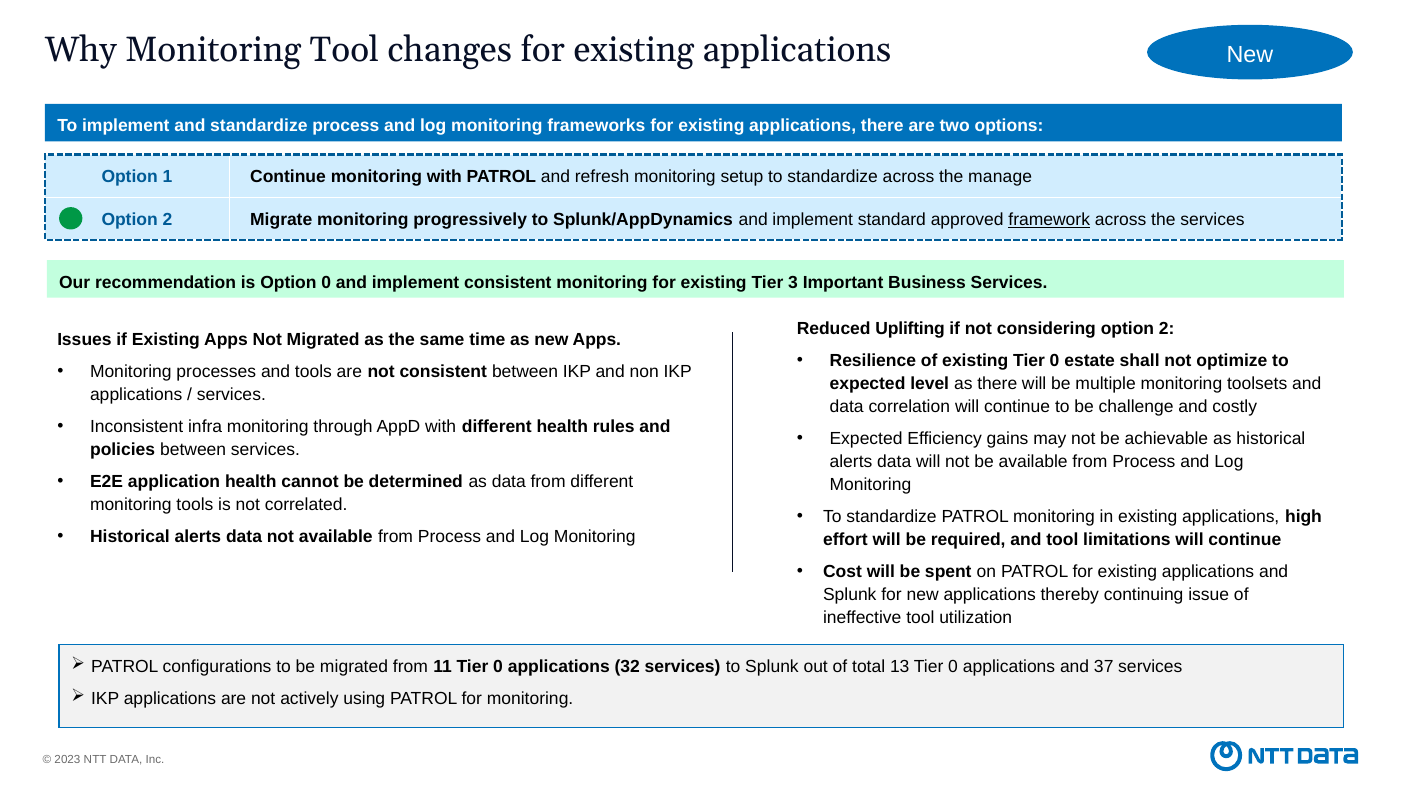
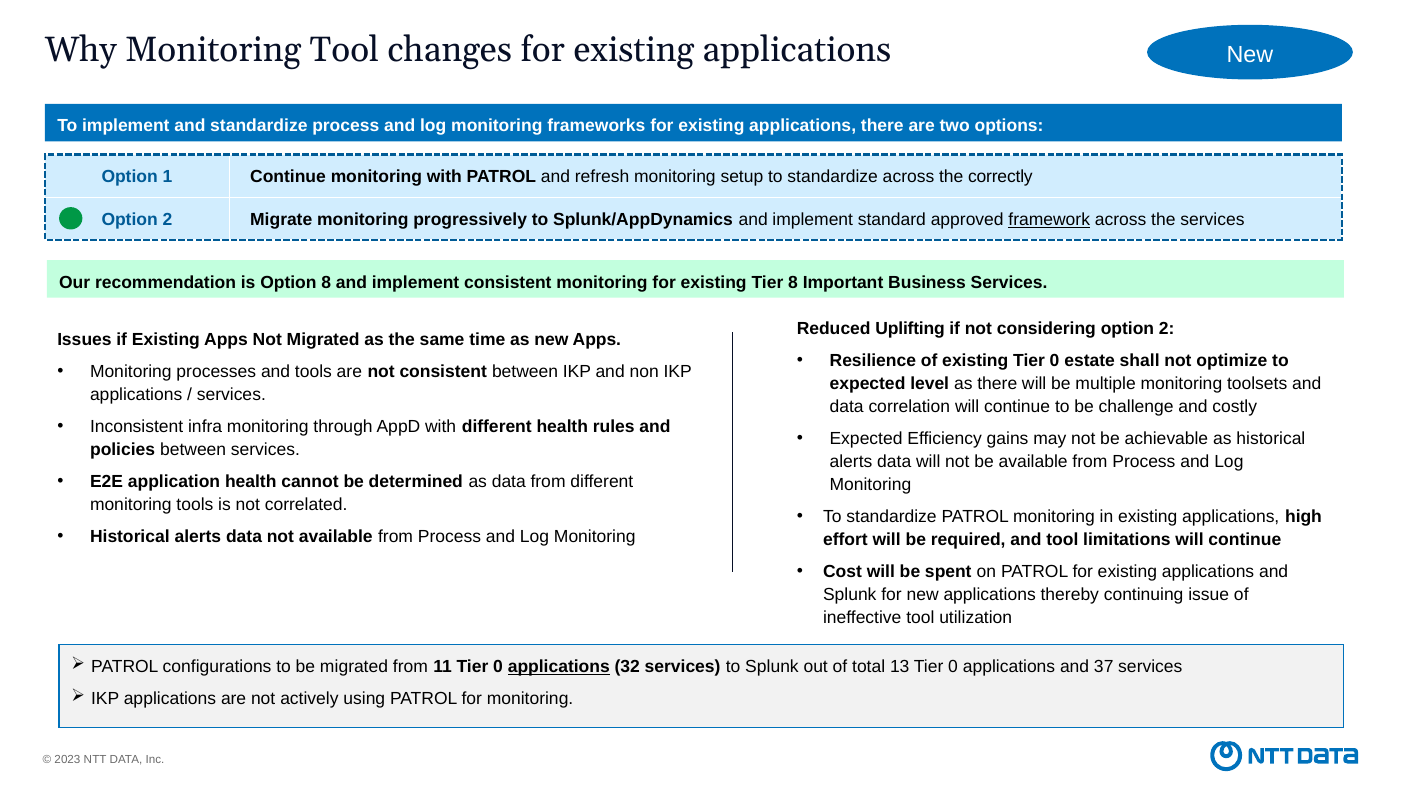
manage: manage -> correctly (1000, 177)
Option 0: 0 -> 8 (326, 282)
Tier 3: 3 -> 8 (793, 282)
applications underline: none -> present (559, 667)
